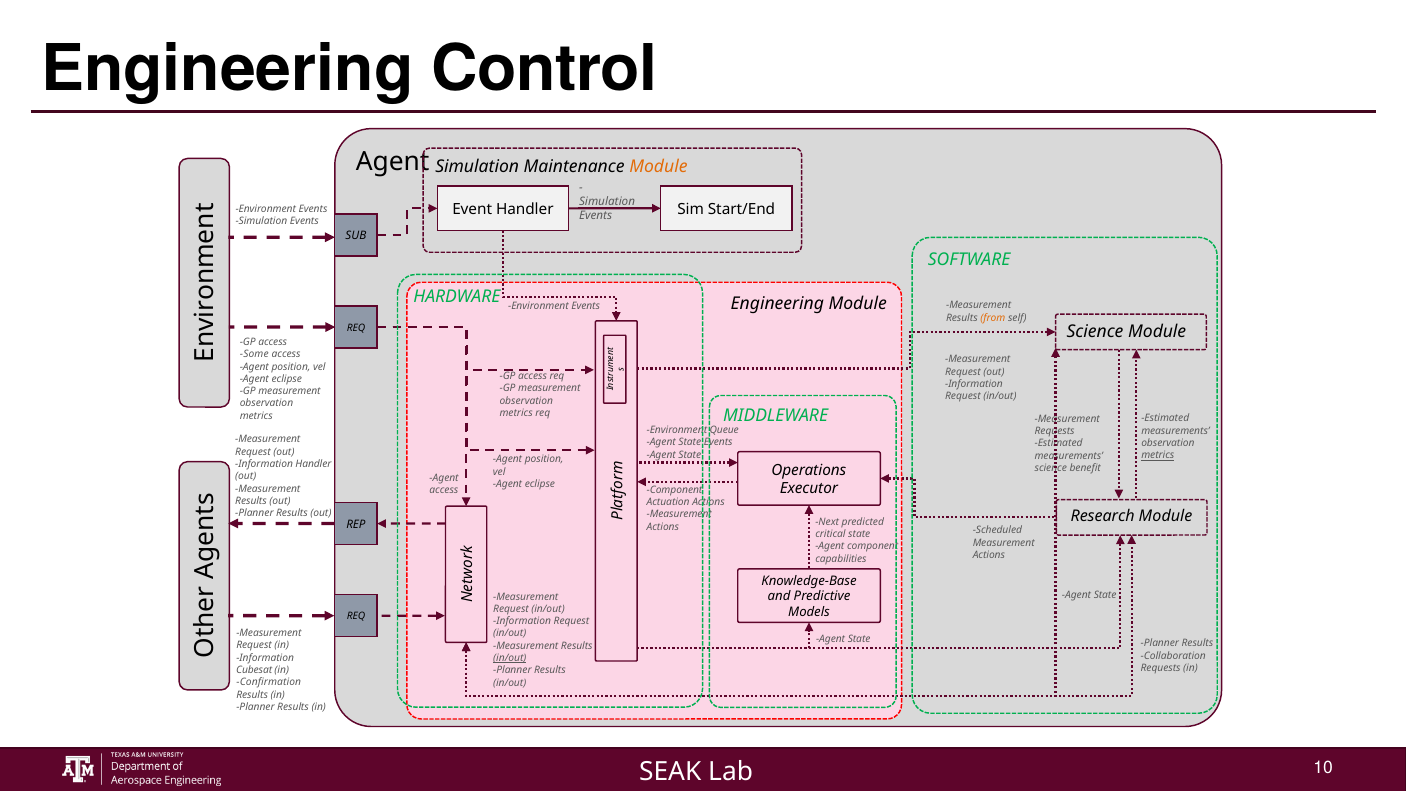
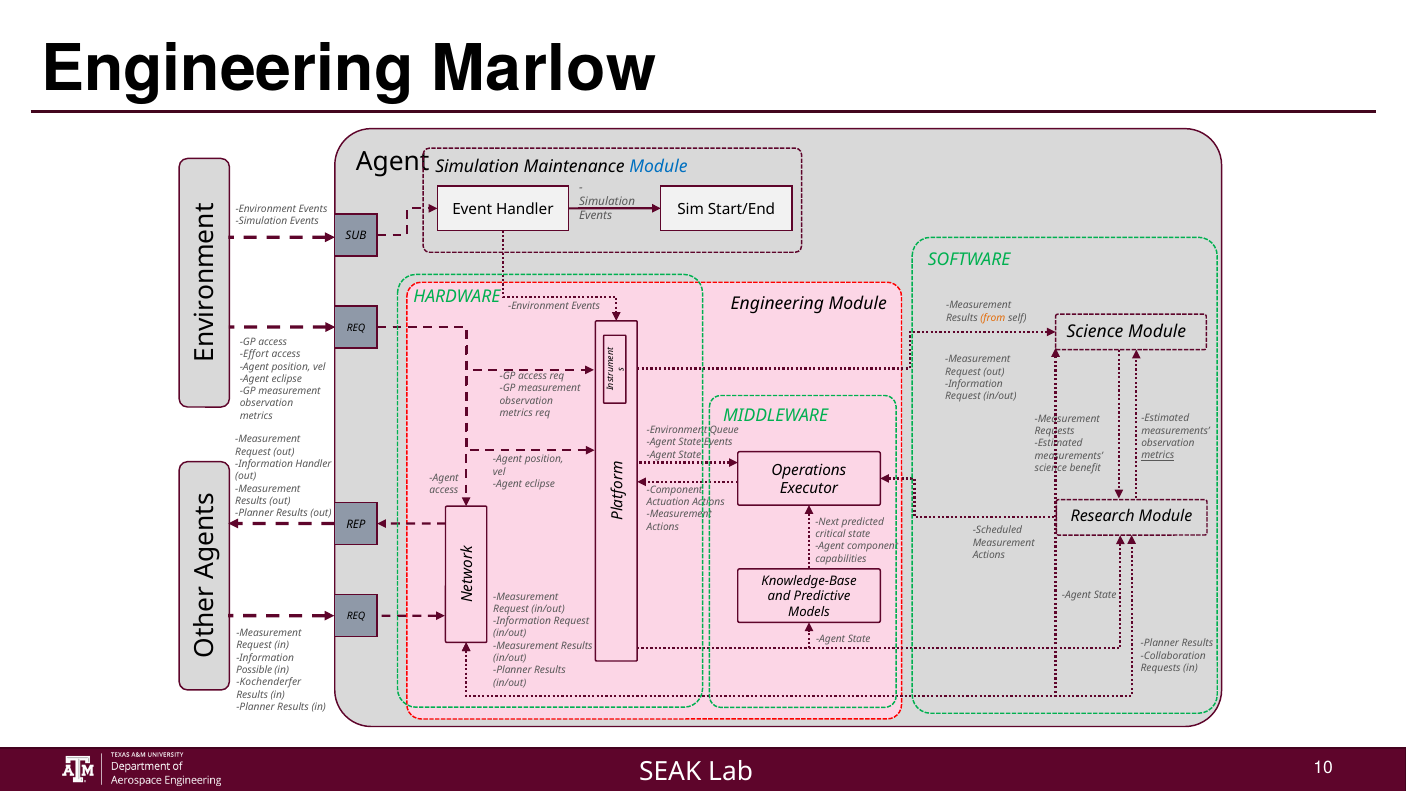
Control: Control -> Marlow (544, 69)
Module colour: orange -> blue (658, 167)
Some: Some -> Effort (254, 354)
in/out underline: present -> none (510, 658)
Cubesat: Cubesat -> Possible (254, 670)
Confirmation: Confirmation -> Kochenderfer (269, 682)
